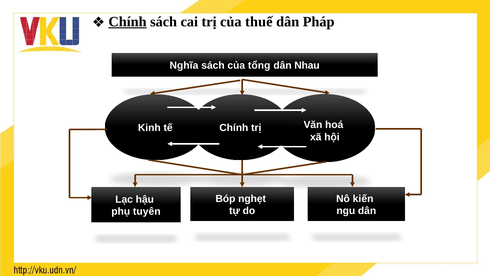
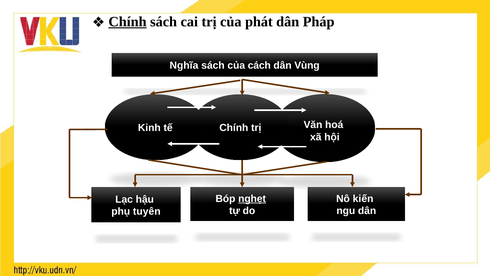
thuế: thuế -> phát (259, 22)
tổng: tổng -> cách (259, 65)
Nhau: Nhau -> Vùng (307, 65)
nghẹt underline: none -> present (252, 198)
